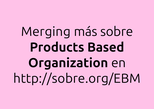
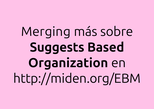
Products: Products -> Suggests (57, 47)
http://sobre.org/EBM: http://sobre.org/EBM -> http://miden.org/EBM (77, 78)
